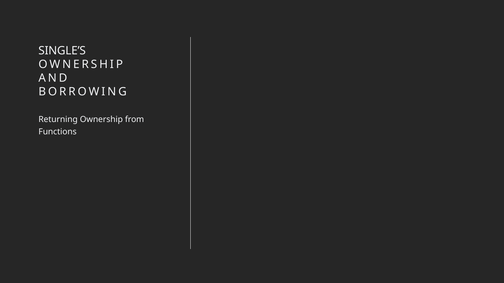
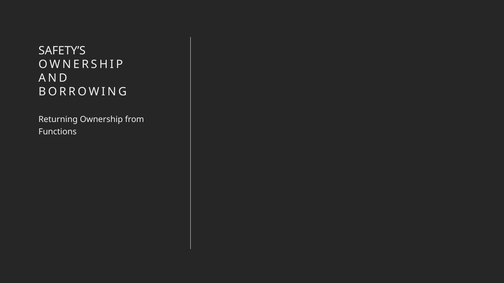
SINGLE’S: SINGLE’S -> SAFETY’S (62, 51)
